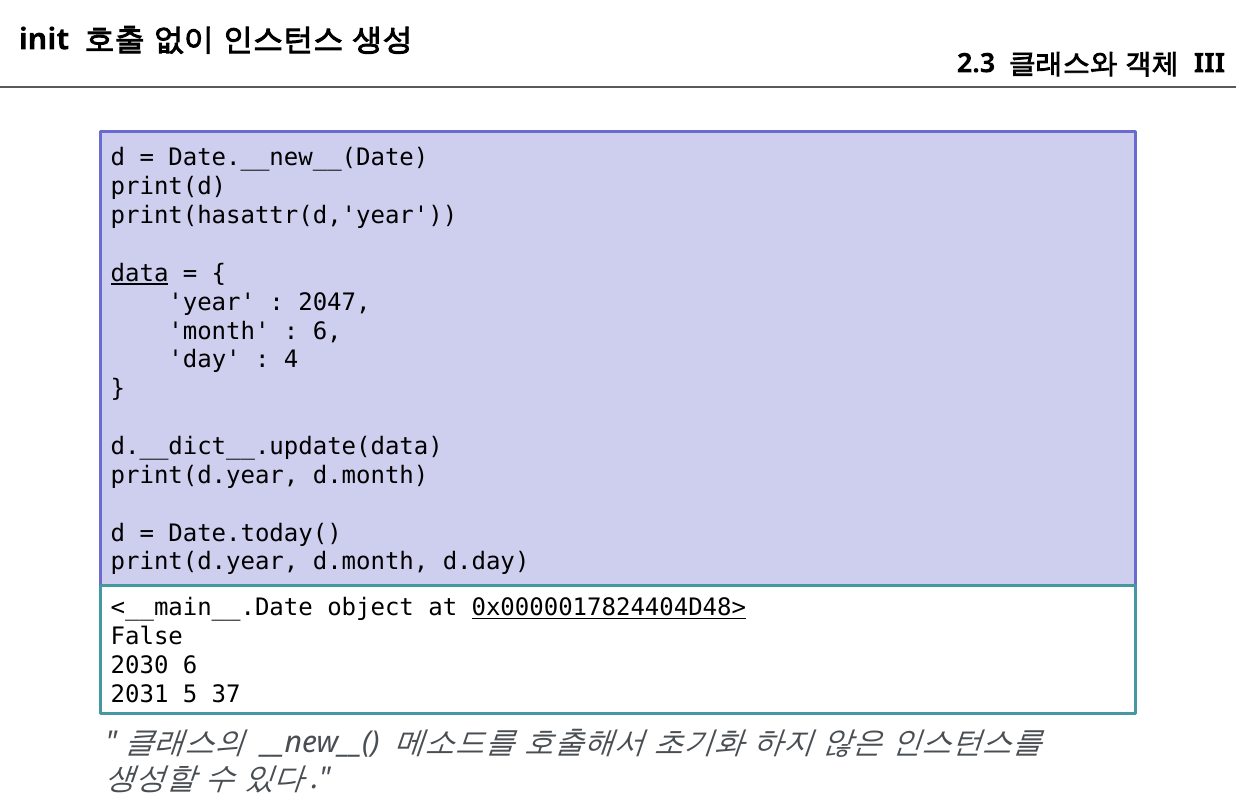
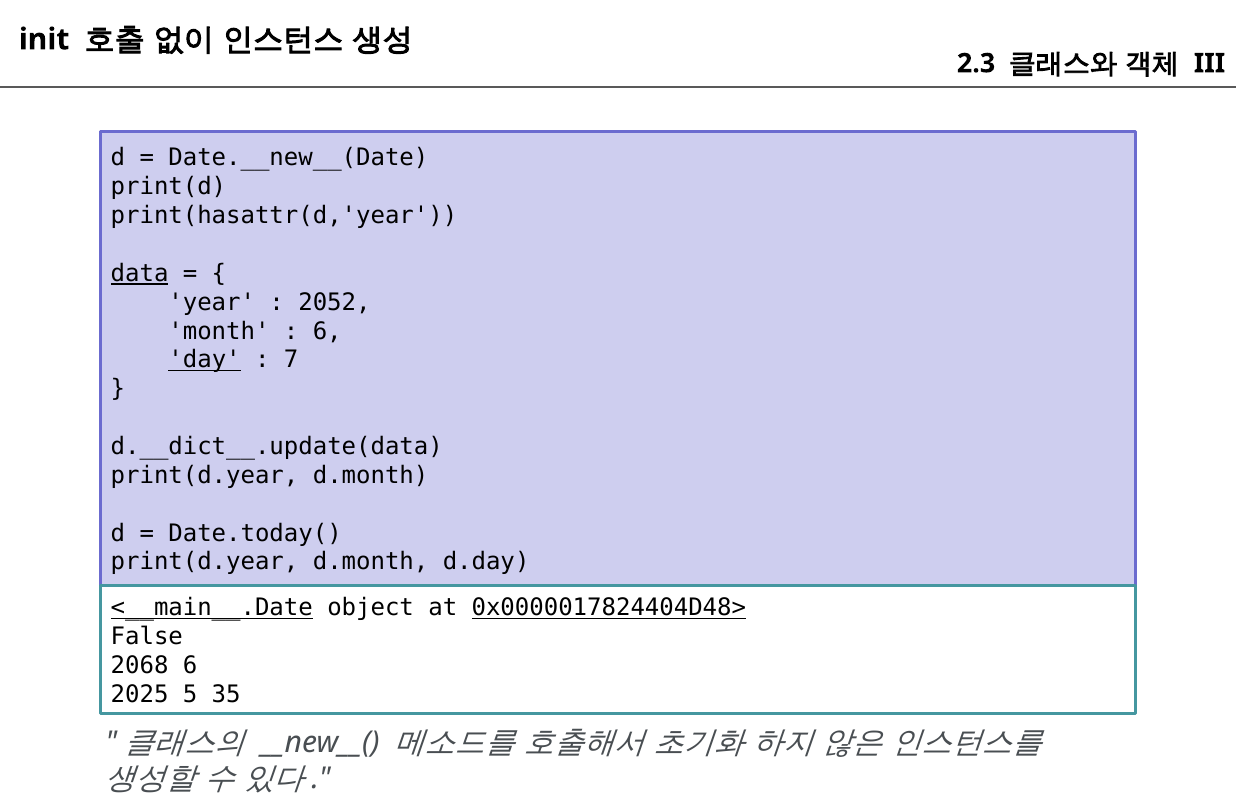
2047: 2047 -> 2052 (334, 302)
day underline: none -> present (205, 360)
4: 4 -> 7 (291, 360)
<__main__.Date underline: none -> present (212, 608)
2030: 2030 -> 2068 (140, 666)
2031: 2031 -> 2025 (140, 694)
37: 37 -> 35 (226, 694)
